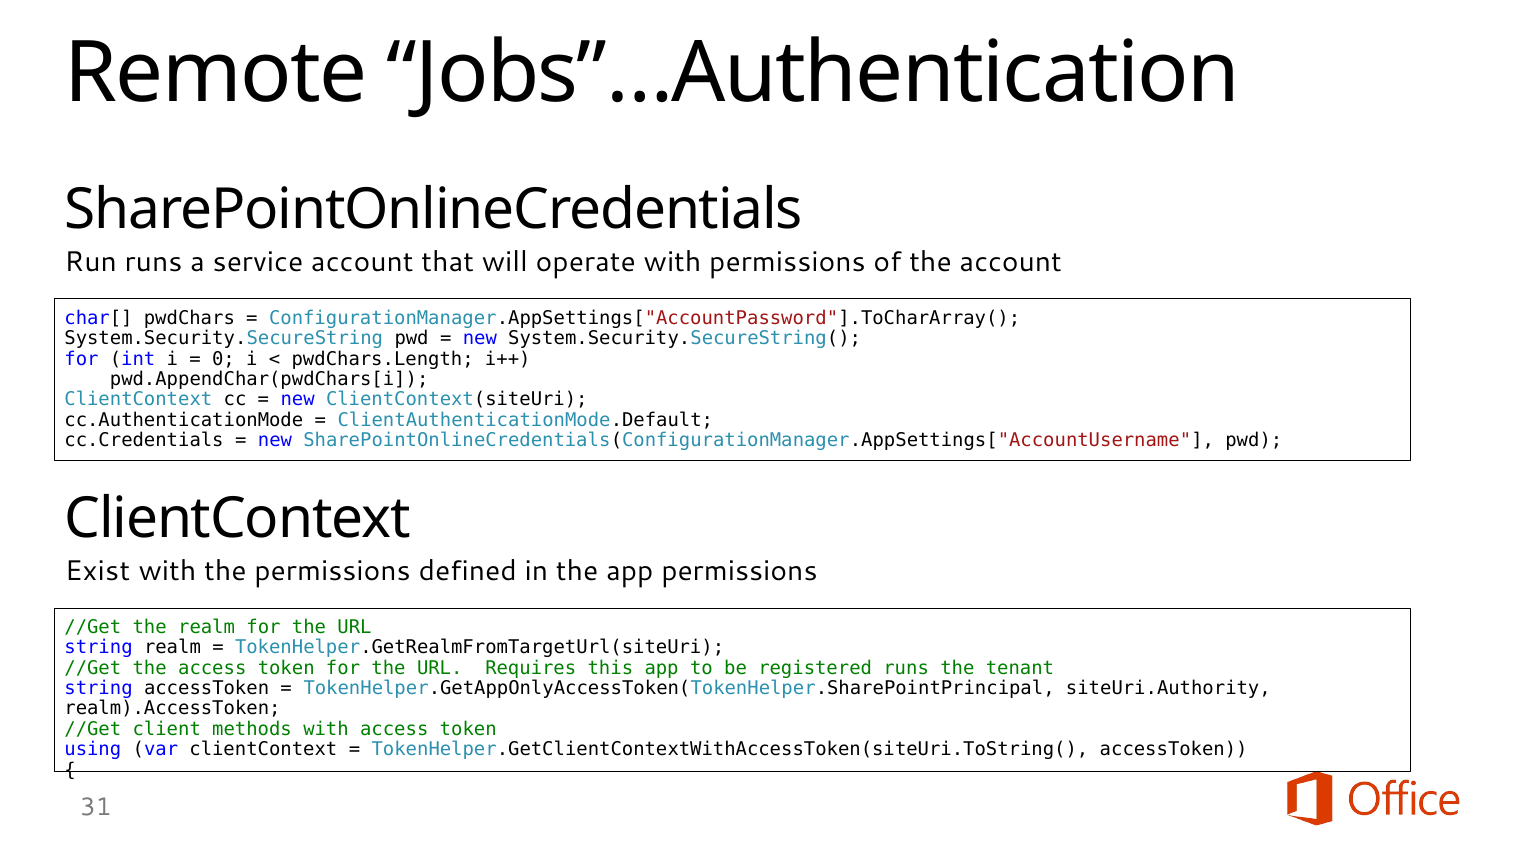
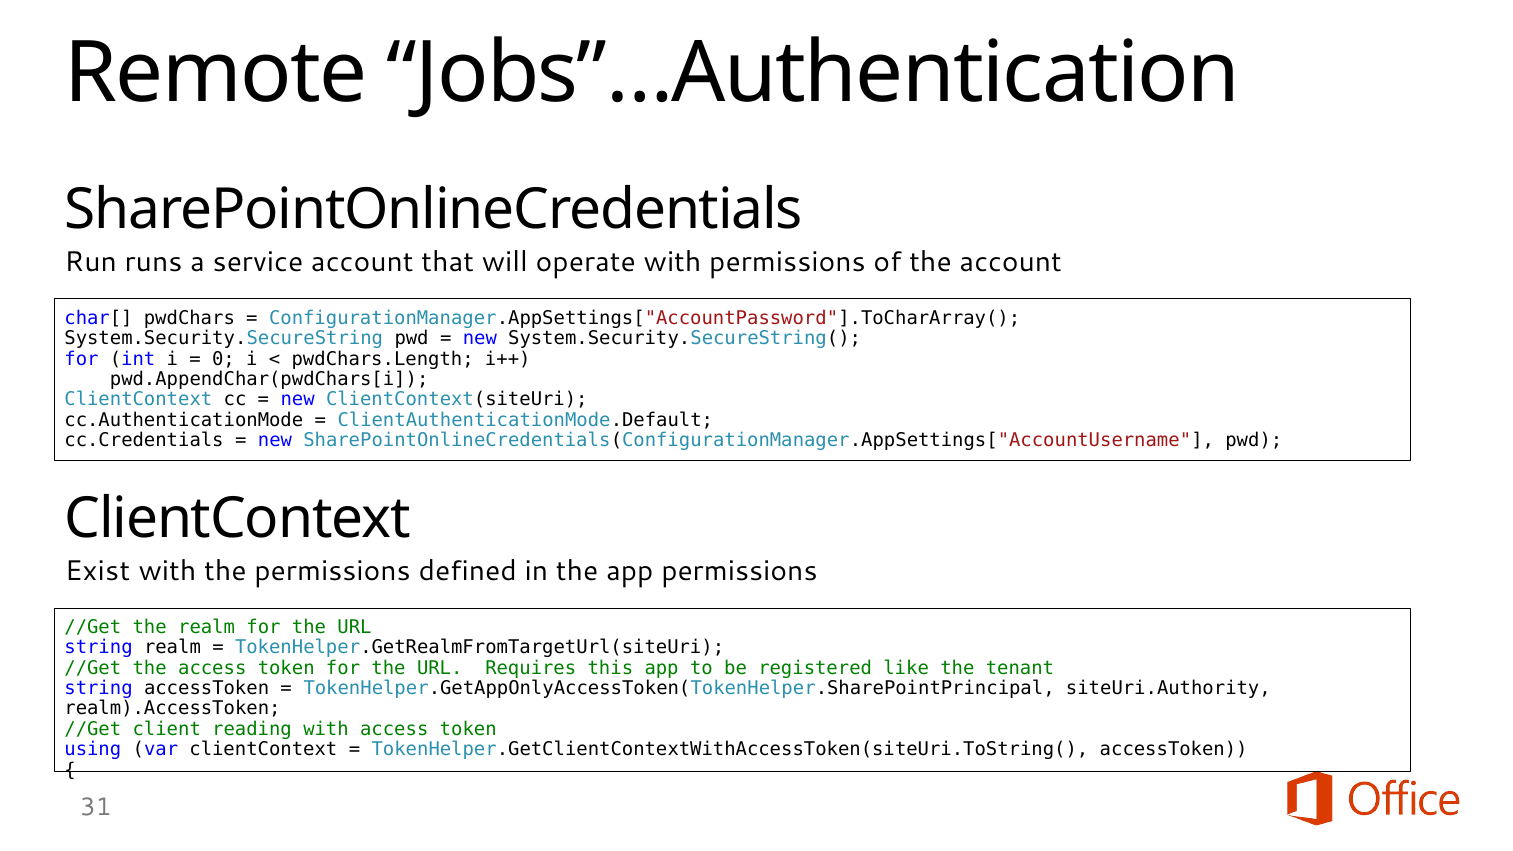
registered runs: runs -> like (906, 668)
methods: methods -> reading (252, 729)
